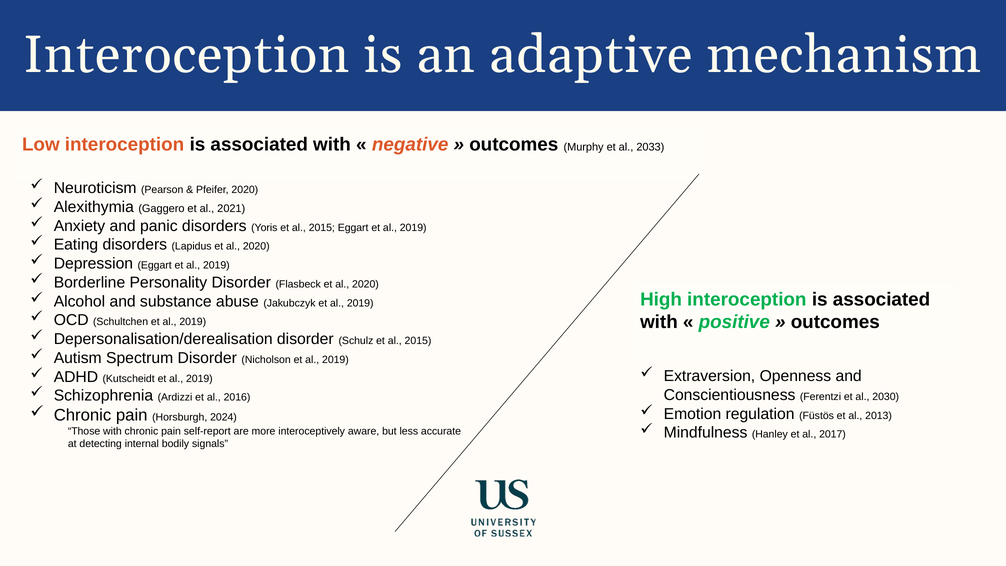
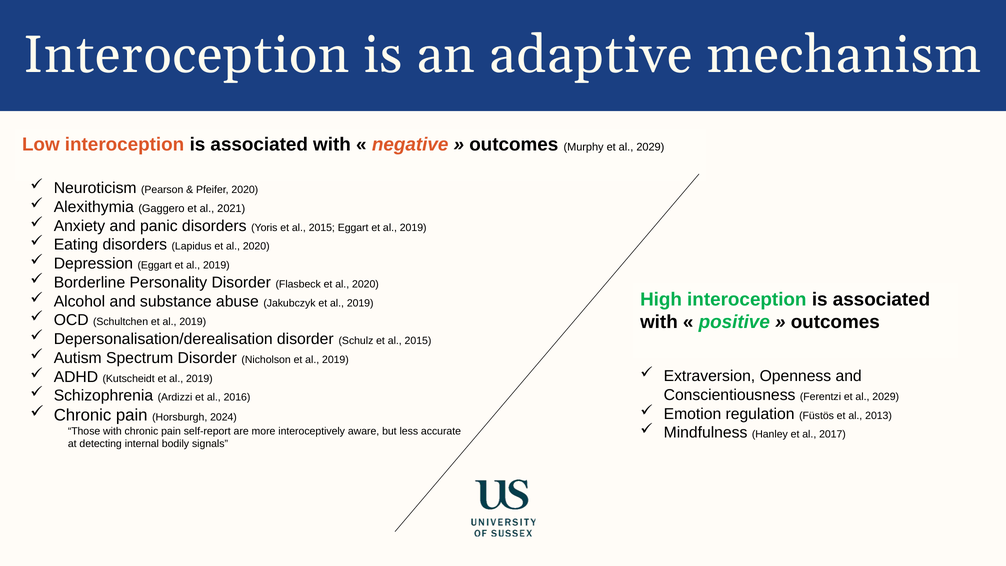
Murphy et al 2033: 2033 -> 2029 (650, 147)
Ferentzi et al 2030: 2030 -> 2029 (886, 397)
